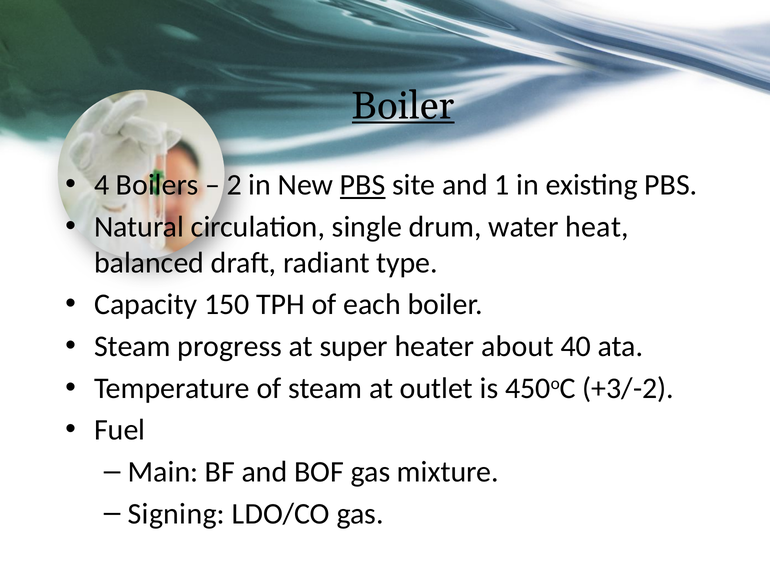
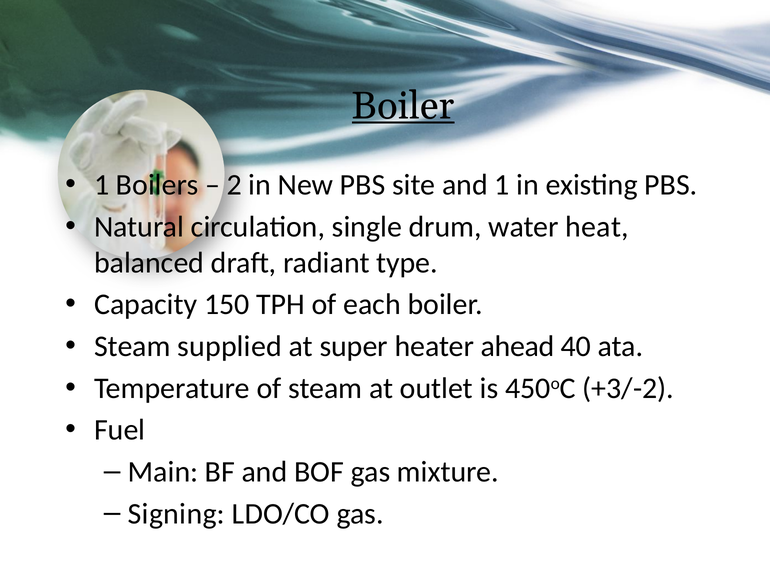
4: 4 -> 1 (102, 185)
PBS underline: present -> none (363, 185)
progress: progress -> supplied (230, 347)
about: about -> ahead (518, 347)
